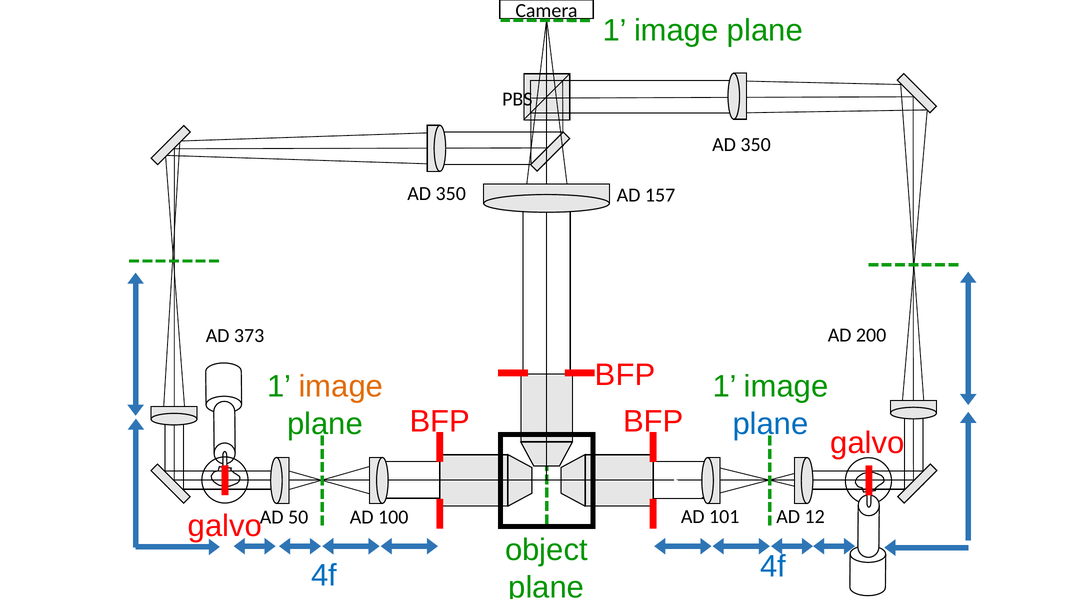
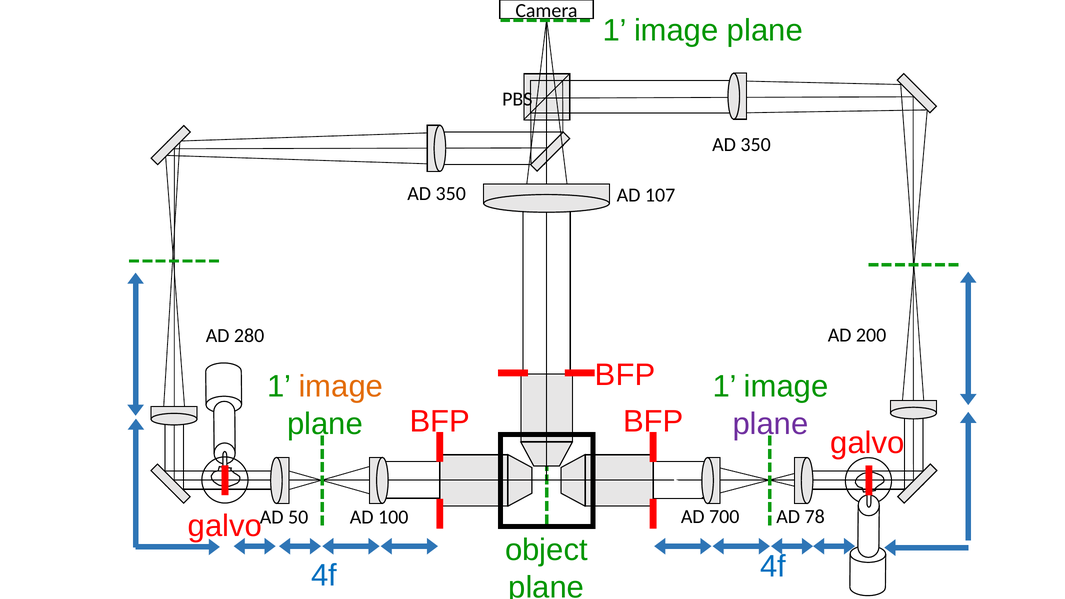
157: 157 -> 107 (660, 195)
373: 373 -> 280 (249, 336)
plane colour: blue -> purple (770, 424)
101: 101 -> 700 (724, 517)
12: 12 -> 78 (815, 517)
